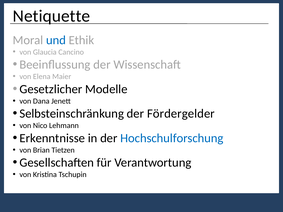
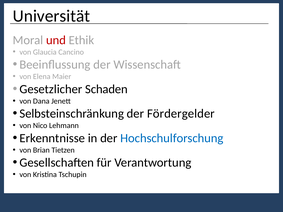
Netiquette: Netiquette -> Universität (51, 16)
und colour: blue -> red (56, 40)
Modelle: Modelle -> Schaden (106, 89)
